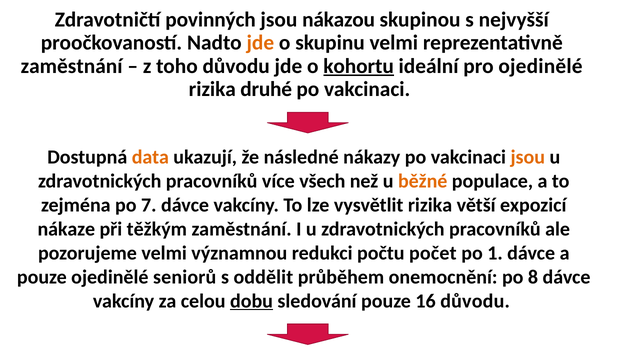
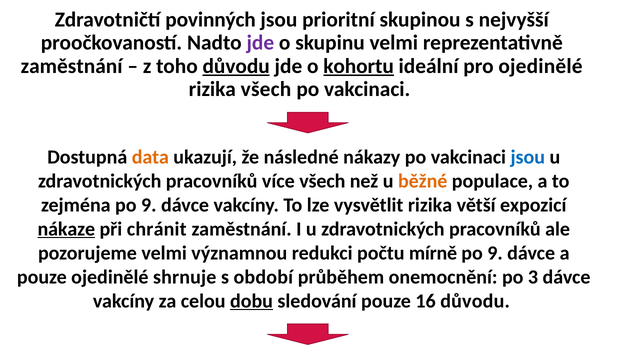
nákazou: nákazou -> prioritní (338, 20)
jde colour: orange -> purple (260, 43)
důvodu underline: none -> present (236, 66)
rizika druhé: druhé -> všech (266, 89)
jsou colour: orange -> blue (528, 157)
zejména po 7: 7 -> 9 (149, 205)
nákaze underline: none -> present (66, 229)
těžkým: těžkým -> chránit (157, 229)
počet: počet -> mírně (433, 253)
1: 1 -> 9 (495, 253)
seniorů: seniorů -> shrnuje (185, 277)
oddělit: oddělit -> období (263, 277)
8: 8 -> 3 (533, 277)
